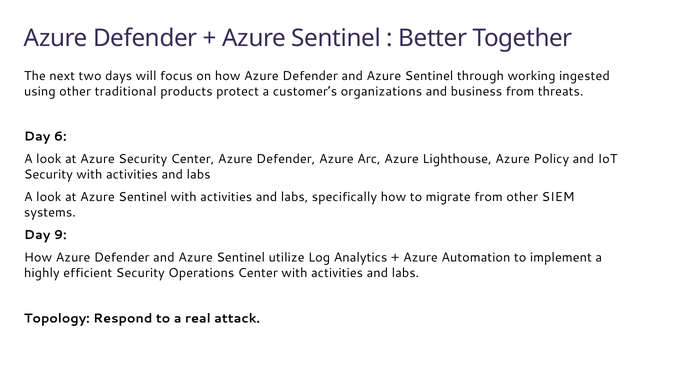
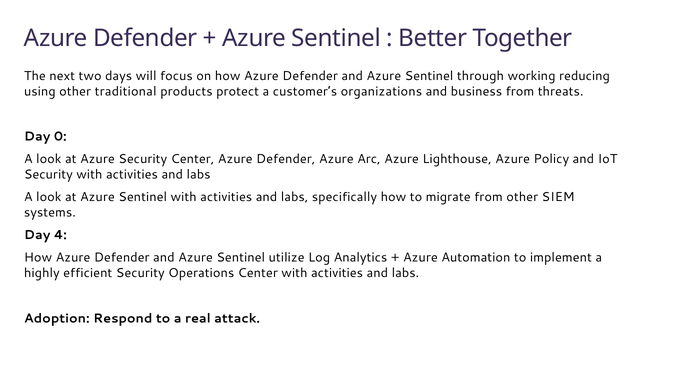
ingested: ingested -> reducing (584, 76)
6: 6 -> 0 (60, 136)
9: 9 -> 4 (60, 235)
Topology: Topology -> Adoption (57, 318)
